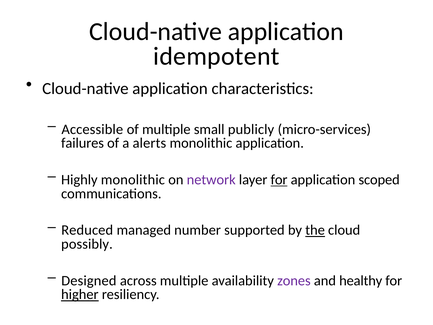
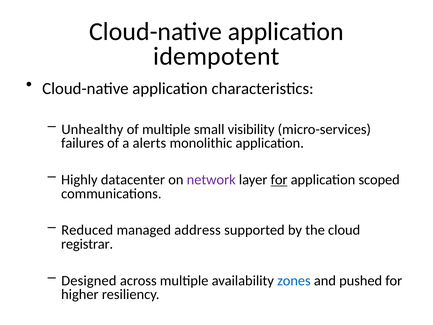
Accessible: Accessible -> Unhealthy (92, 129)
publicly: publicly -> visibility (251, 129)
Highly monolithic: monolithic -> datacenter (133, 180)
number: number -> address (198, 230)
the underline: present -> none (315, 230)
possibly: possibly -> registrar (87, 244)
zones colour: purple -> blue (294, 280)
healthy: healthy -> pushed (361, 280)
higher underline: present -> none (80, 294)
